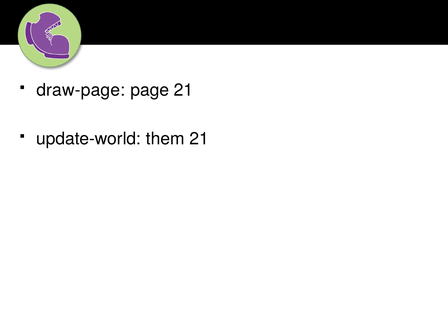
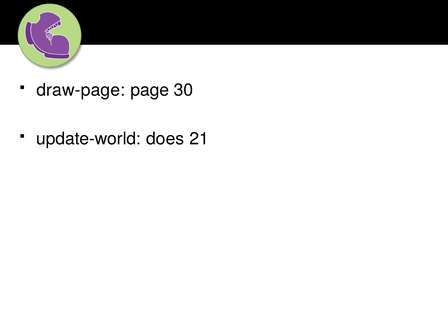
page 21: 21 -> 30 (184, 90)
them: them -> does (165, 139)
